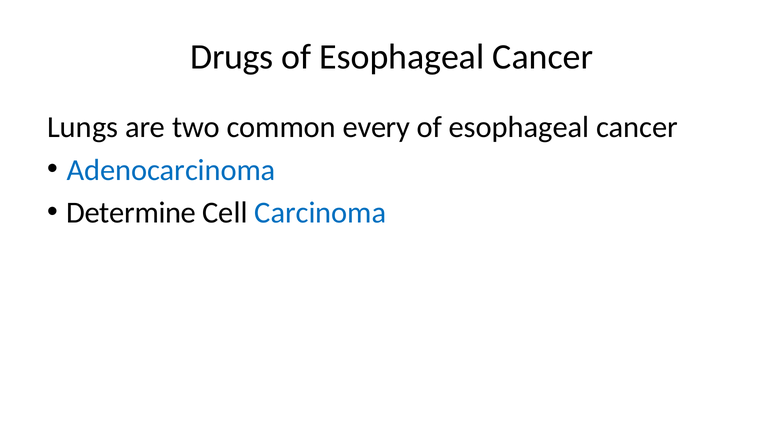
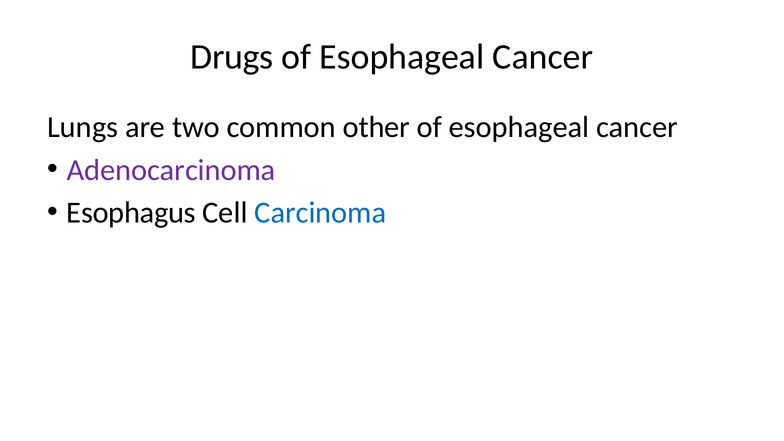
every: every -> other (376, 127)
Adenocarcinoma colour: blue -> purple (171, 170)
Determine: Determine -> Esophagus (131, 213)
